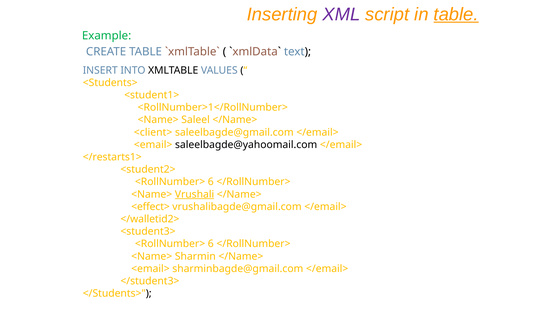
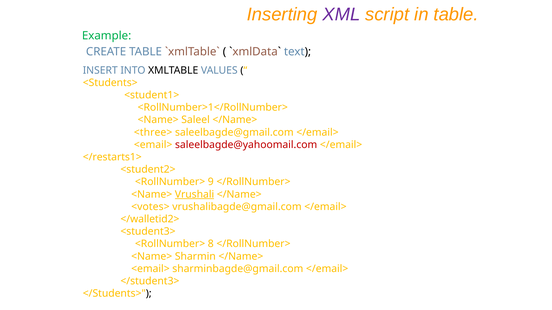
table underline: present -> none (456, 14)
<client>: <client> -> <three> (153, 133)
saleelbagde@yahoomail.com colour: black -> red (246, 145)
6: 6 -> 9 (211, 182)
<effect>: <effect> -> <votes> (150, 207)
6: 6 -> 8 (211, 244)
